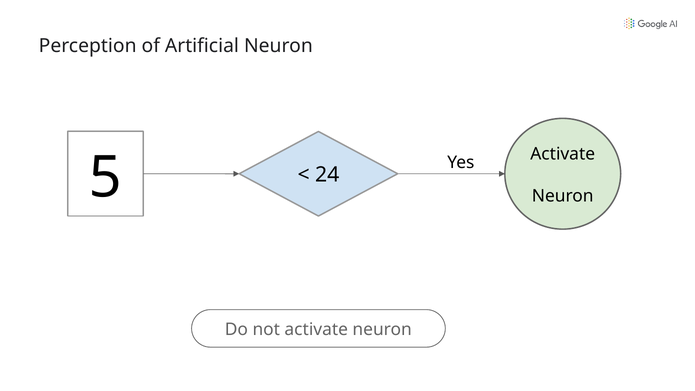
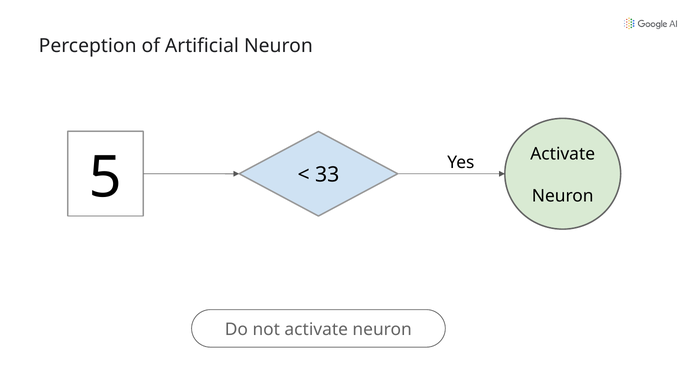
24: 24 -> 33 (327, 175)
